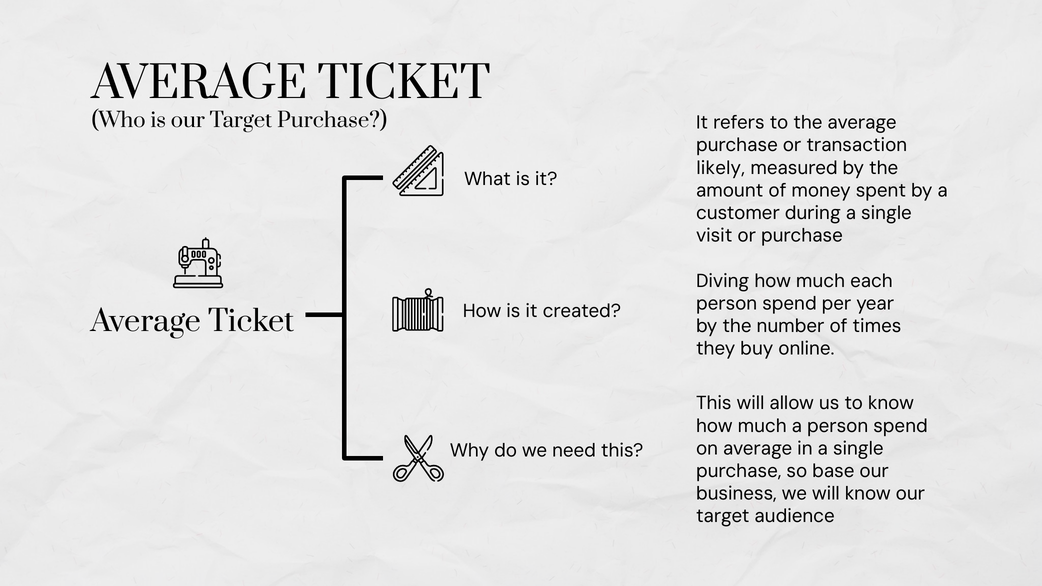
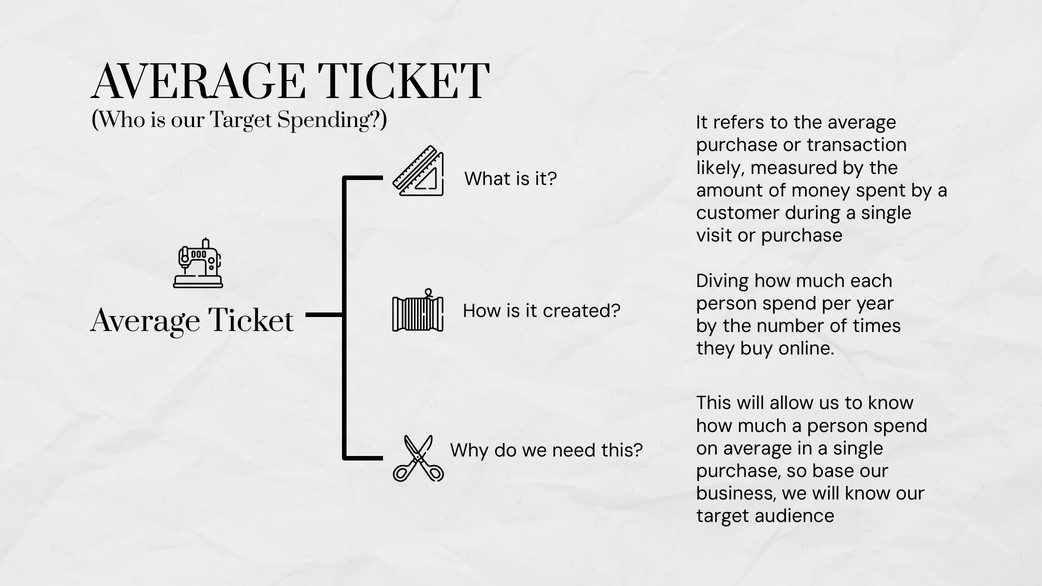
Target Purchase: Purchase -> Spending (332, 120)
